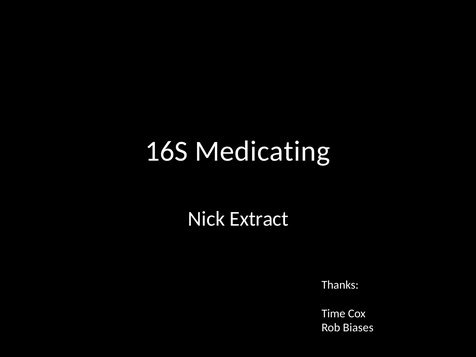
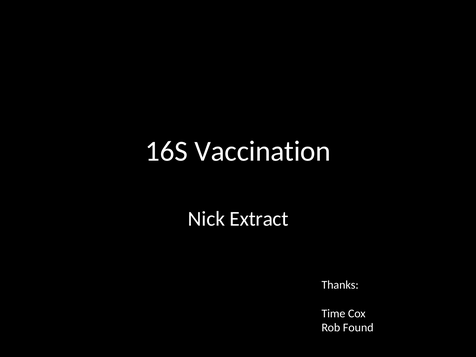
Medicating: Medicating -> Vaccination (263, 151)
Biases: Biases -> Found (358, 328)
